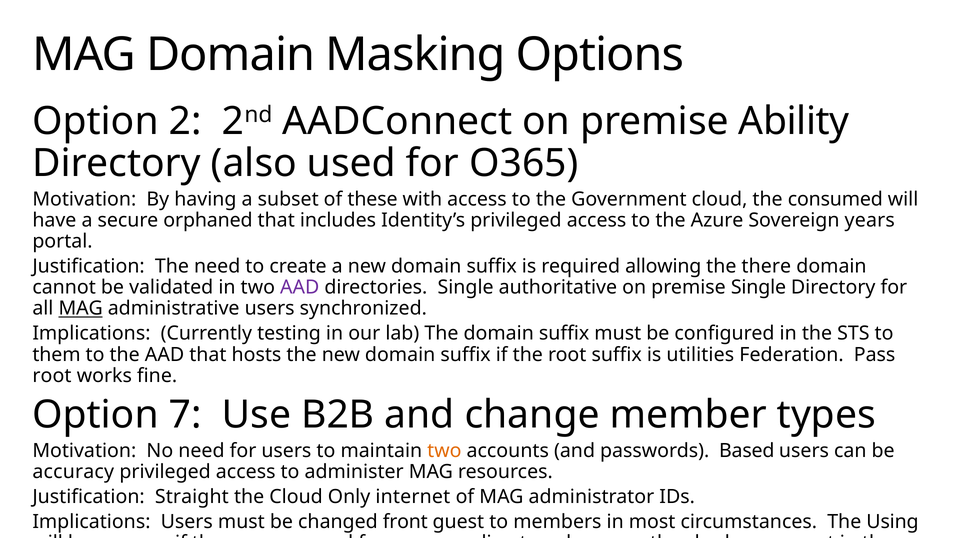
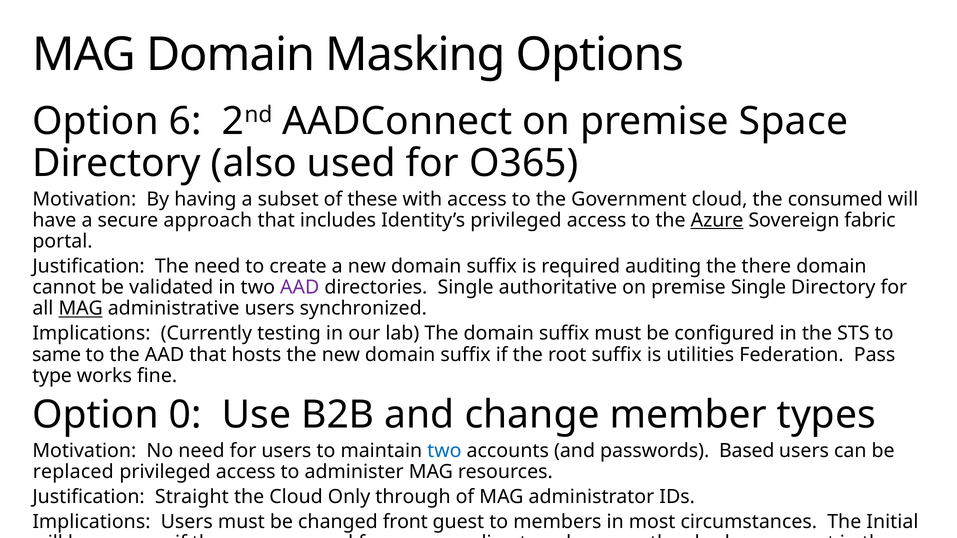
2: 2 -> 6 (185, 121)
Ability: Ability -> Space (794, 121)
secure orphaned: orphaned -> approach (208, 220)
Azure underline: none -> present (717, 220)
years: years -> fabric (870, 220)
allowing: allowing -> auditing (663, 266)
them: them -> same (57, 355)
root: root -> type (52, 376)
7: 7 -> 0 (185, 415)
two colour: orange -> blue (444, 451)
accuracy: accuracy -> replaced (73, 472)
internet: internet -> through (413, 497)
Using: Using -> Initial (892, 522)
